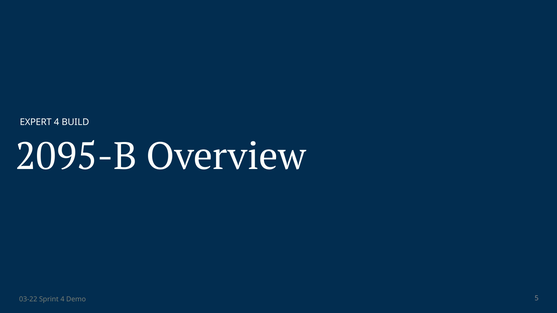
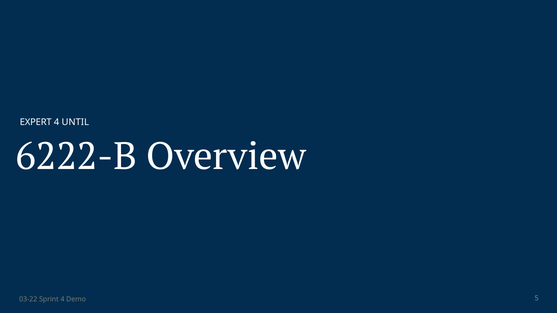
BUILD: BUILD -> UNTIL (75, 122)
2095-B: 2095-B -> 6222-B (76, 157)
